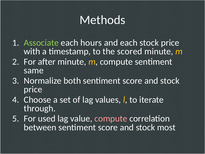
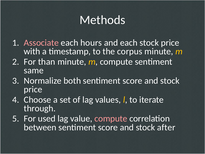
Associate colour: light green -> pink (41, 43)
scored: scored -> corpus (130, 51)
after: after -> than (47, 62)
most: most -> after (166, 127)
